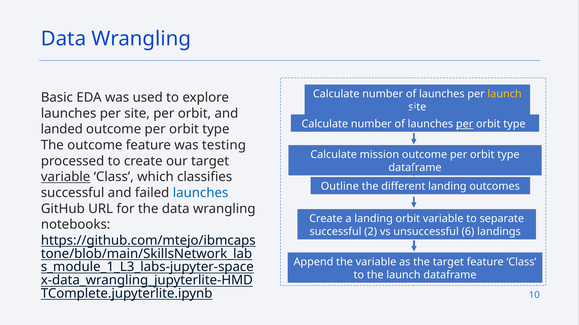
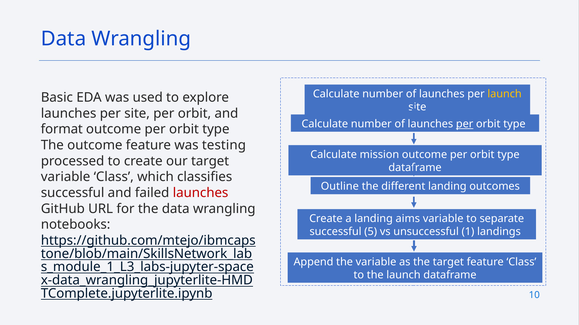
landed: landed -> format (62, 130)
variable underline: present -> none (66, 177)
launches colour: blue -> red (201, 193)
landing orbit: orbit -> aims (408, 219)
2: 2 -> 5 (371, 232)
6: 6 -> 1 (468, 232)
